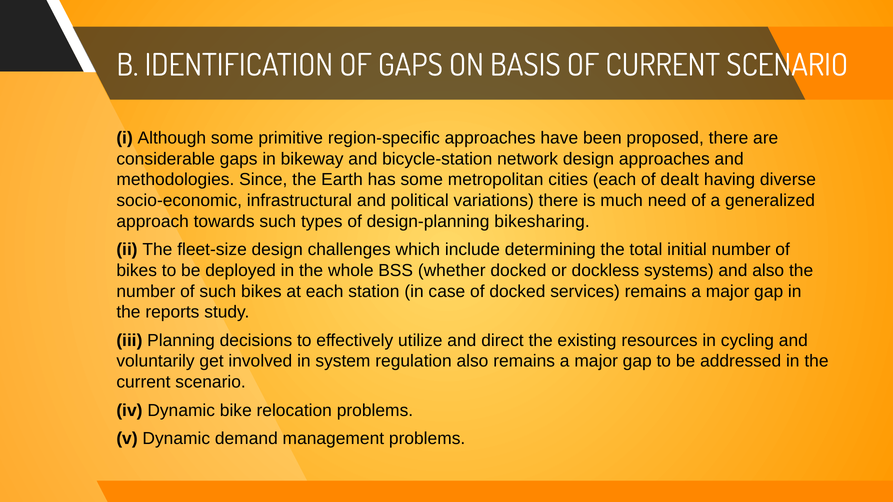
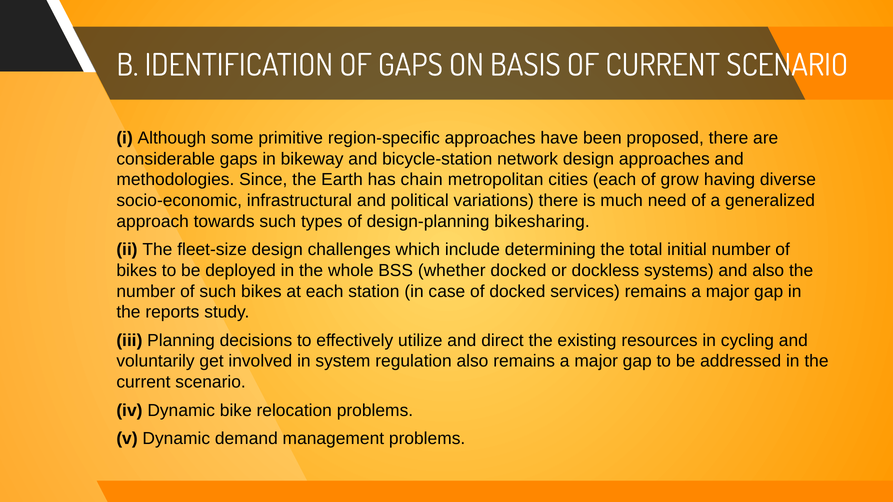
has some: some -> chain (422, 180)
dealt: dealt -> grow (680, 180)
